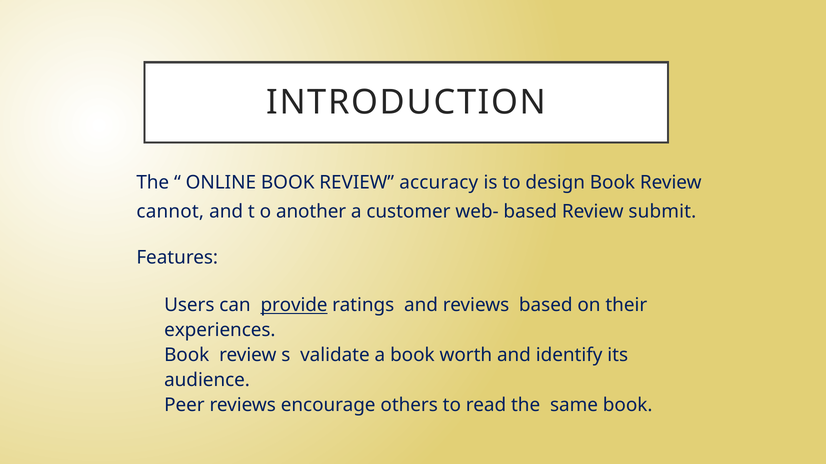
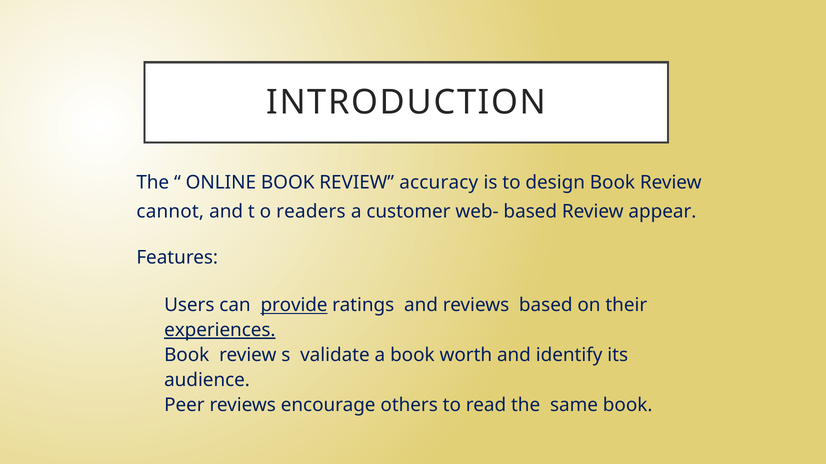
another: another -> readers (311, 212)
submit: submit -> appear (662, 212)
experiences underline: none -> present (220, 331)
